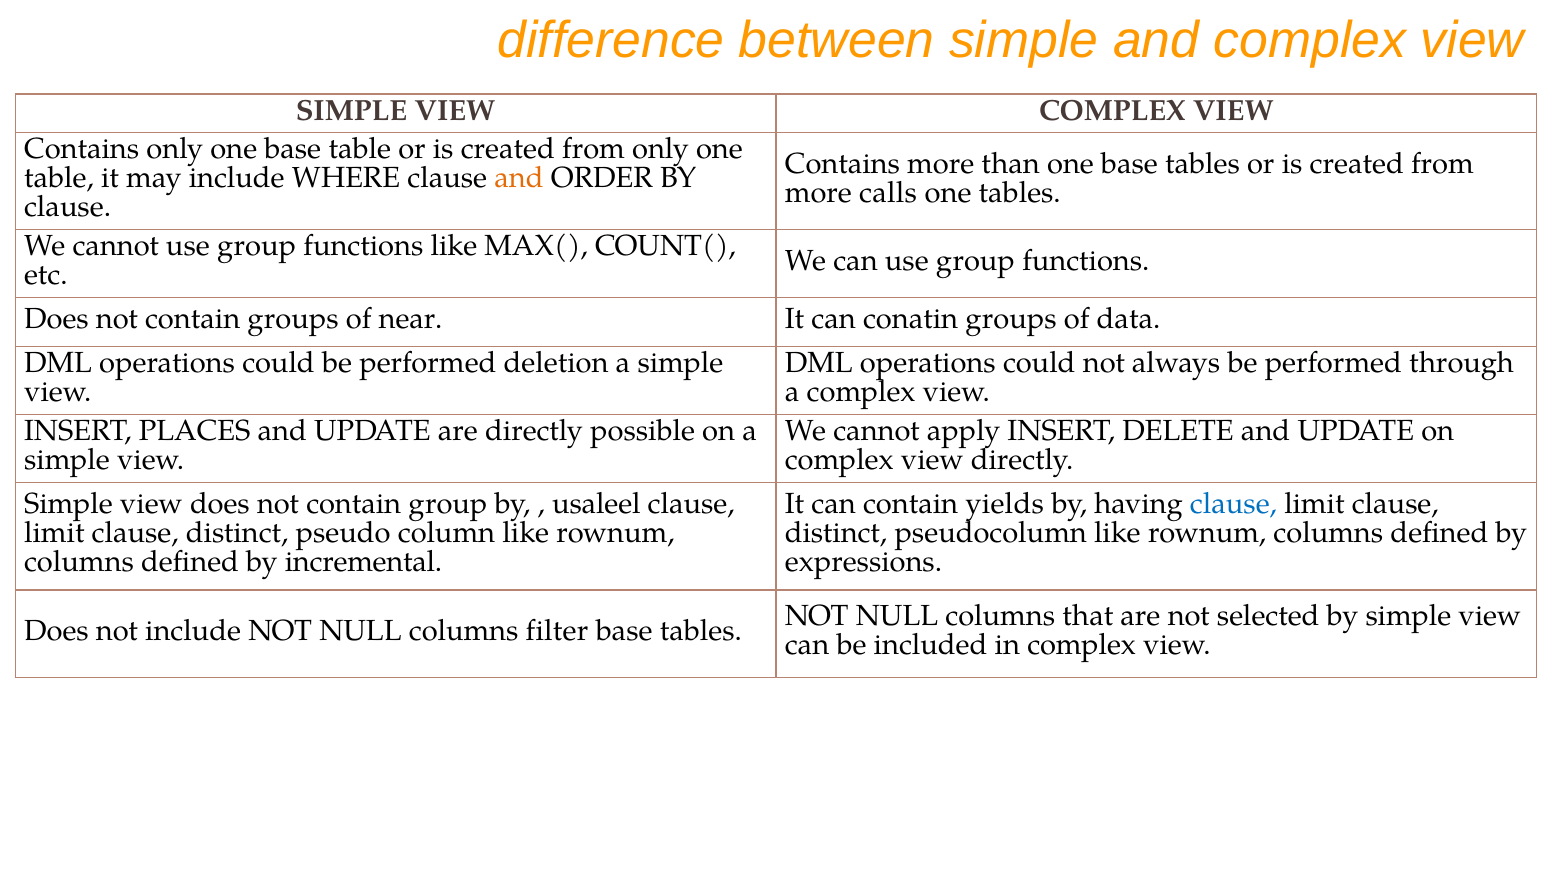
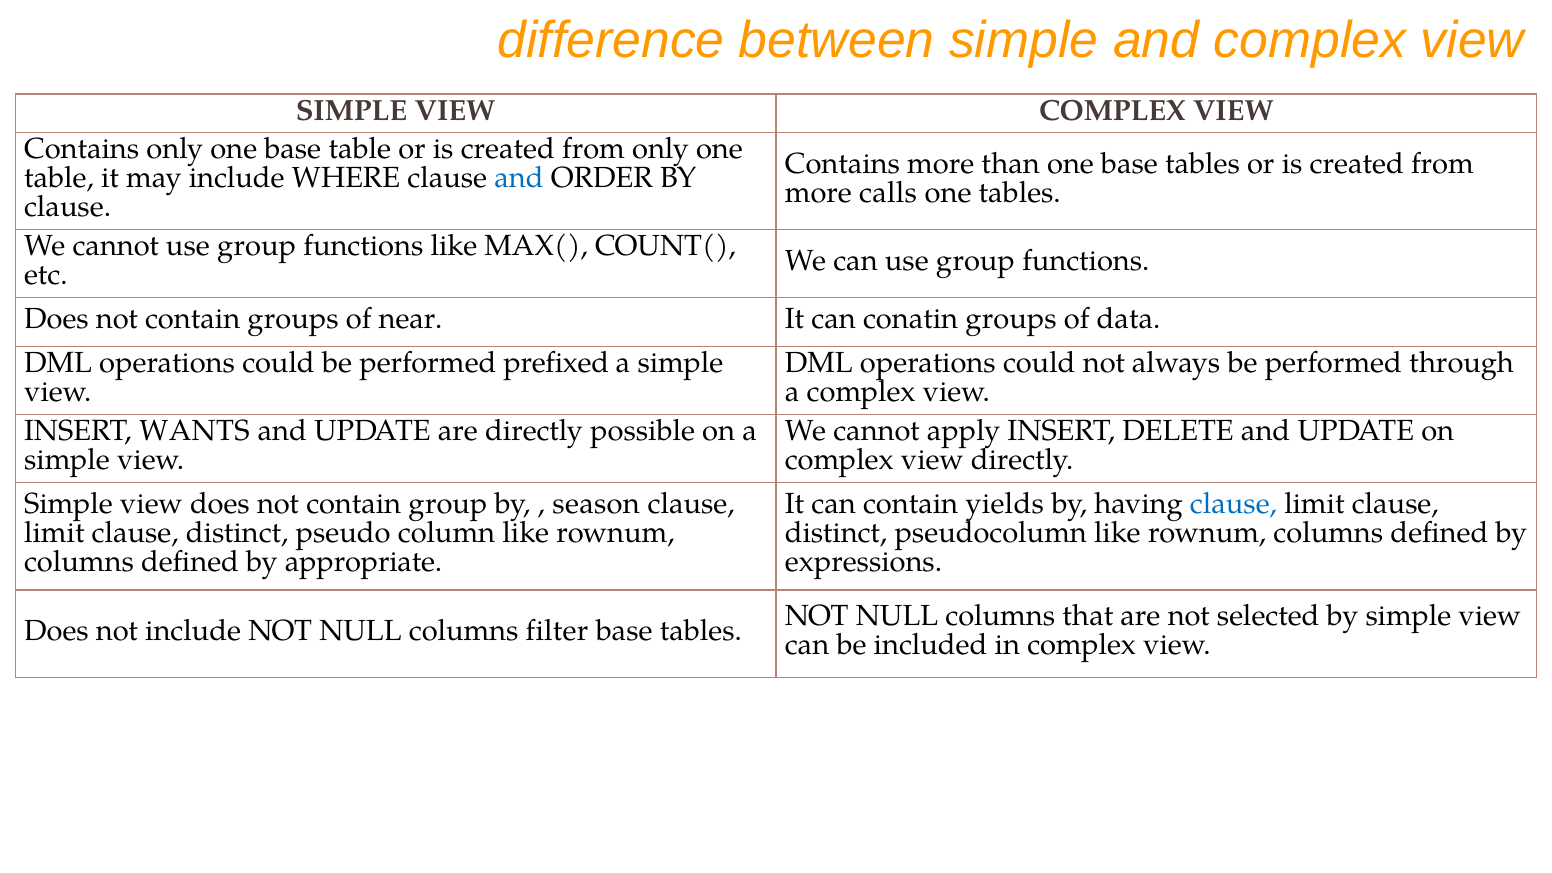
and colour: orange -> blue (519, 178)
deletion: deletion -> prefixed (556, 363)
PLACES: PLACES -> WANTS (195, 431)
usaleel: usaleel -> season (596, 504)
incremental: incremental -> appropriate (363, 562)
